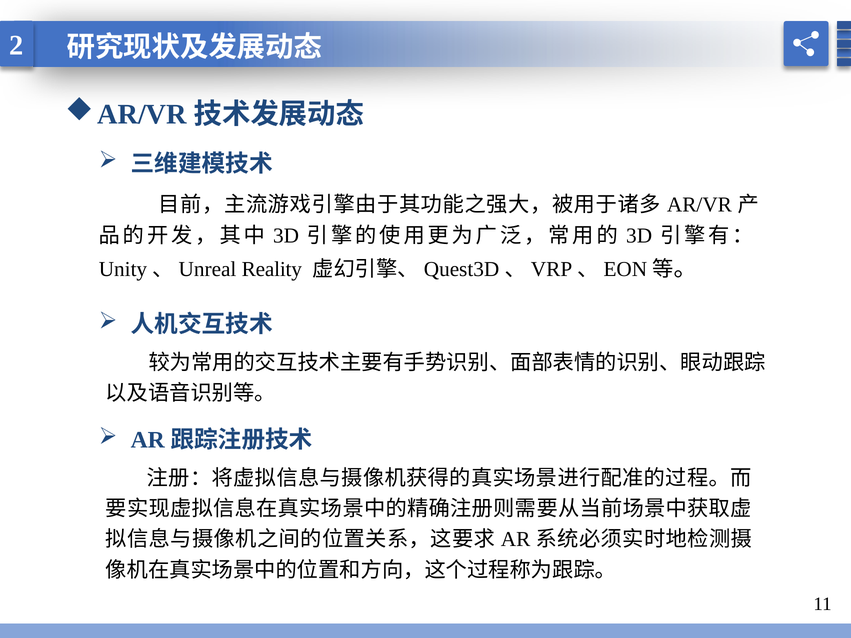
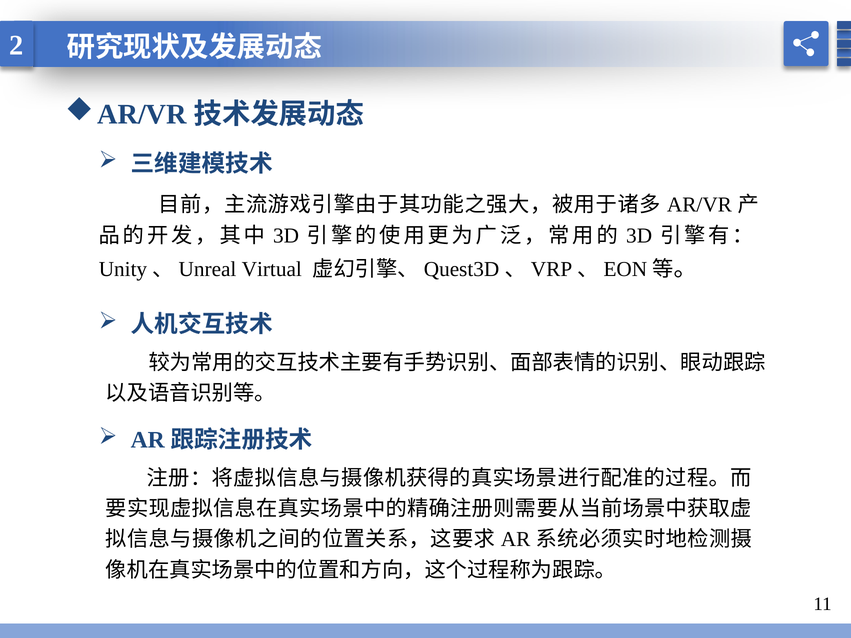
Reality: Reality -> Virtual (272, 270)
